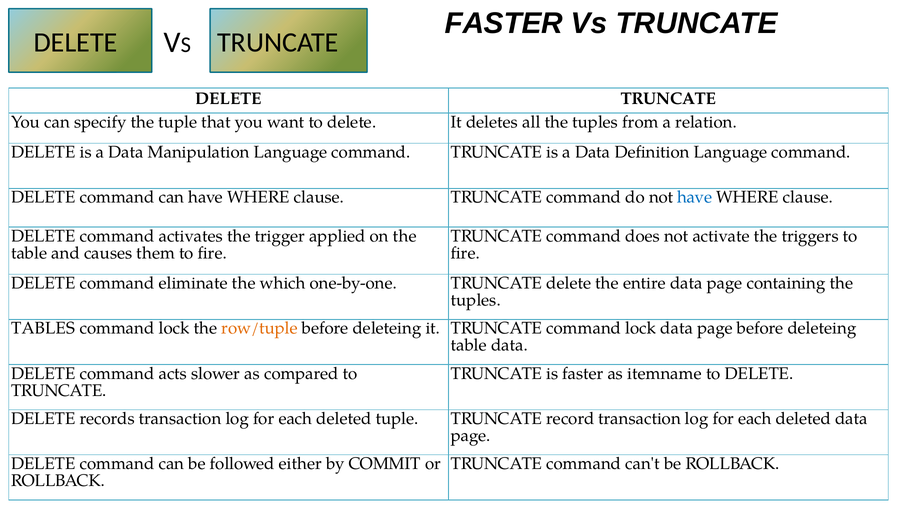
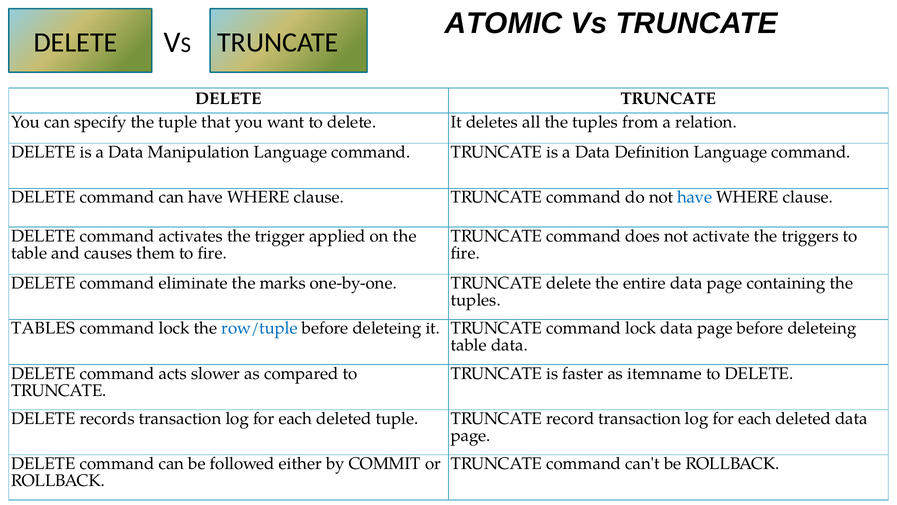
FASTER: FASTER -> ATOMIC (504, 23)
which: which -> marks (283, 283)
row/tuple colour: orange -> blue (260, 328)
